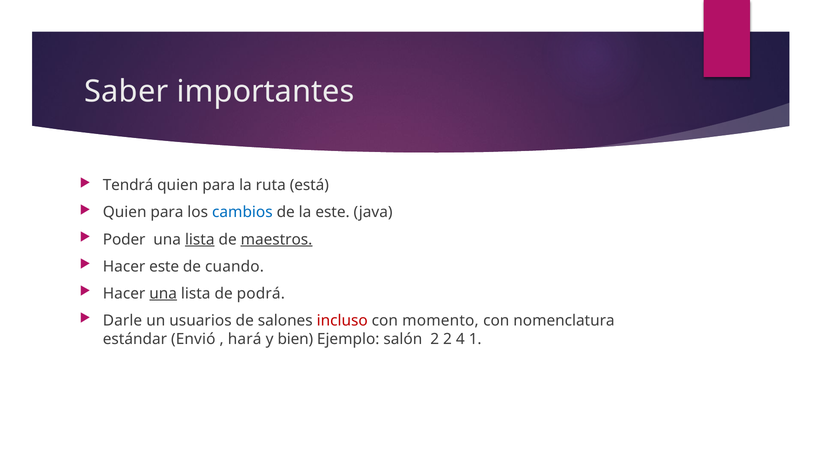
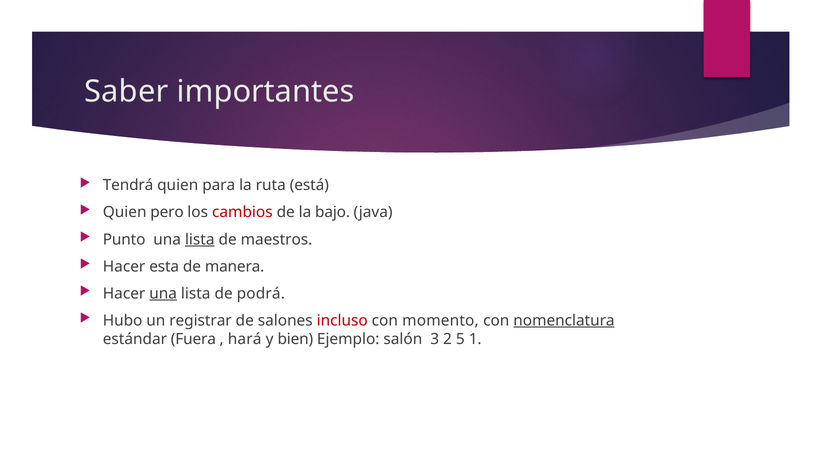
para: para -> pero (167, 213)
cambios colour: blue -> red (242, 213)
la este: este -> bajo (333, 213)
Poder: Poder -> Punto (124, 240)
maestros underline: present -> none (277, 240)
Hacer este: este -> esta (164, 267)
cuando: cuando -> manera (235, 267)
Darle: Darle -> Hubo (123, 321)
usuarios: usuarios -> registrar (201, 321)
nomenclatura underline: none -> present (564, 321)
Envió: Envió -> Fuera (193, 339)
salón 2: 2 -> 3 (435, 339)
4: 4 -> 5 (460, 339)
